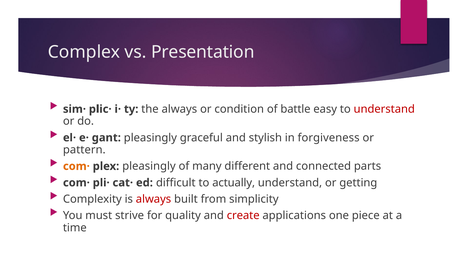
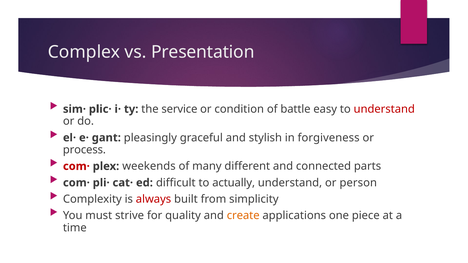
the always: always -> service (179, 109)
pattern: pattern -> process (84, 150)
com· colour: orange -> red (76, 166)
plex pleasingly: pleasingly -> weekends (149, 166)
getting: getting -> person (358, 183)
create colour: red -> orange (243, 216)
